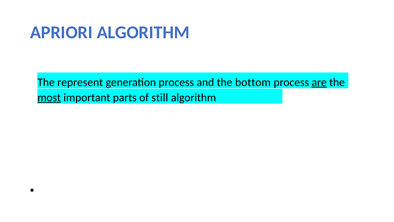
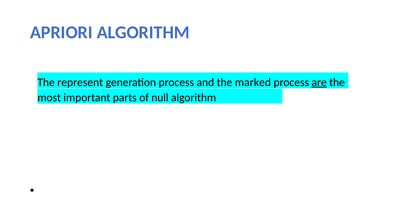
bottom: bottom -> marked (253, 82)
most underline: present -> none (49, 97)
still: still -> null (160, 97)
